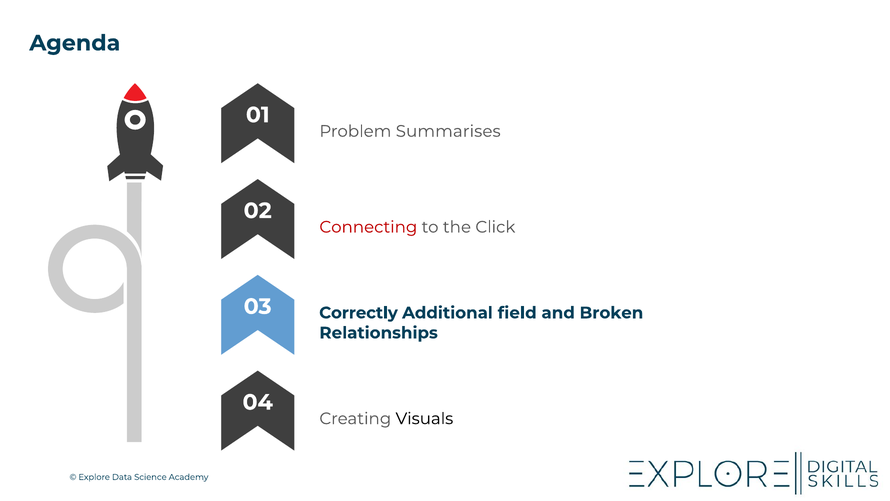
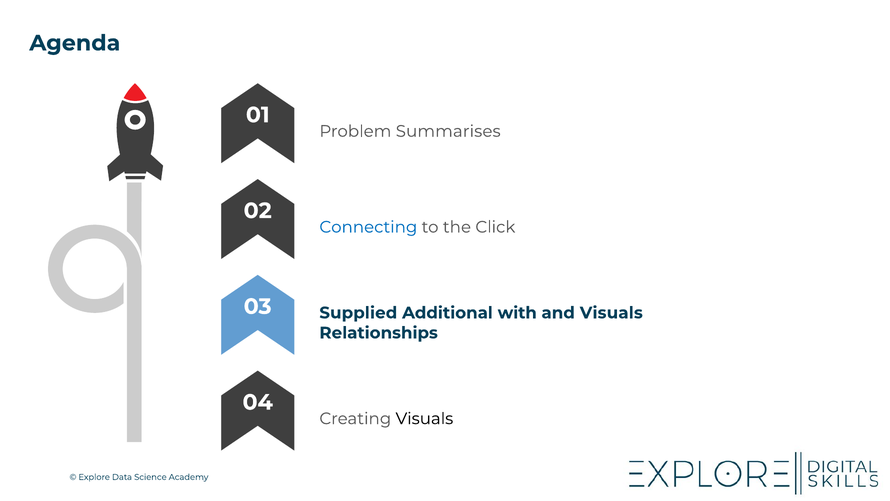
Connecting colour: red -> blue (368, 227)
Correctly: Correctly -> Supplied (358, 313)
field: field -> with (517, 313)
and Broken: Broken -> Visuals (611, 313)
